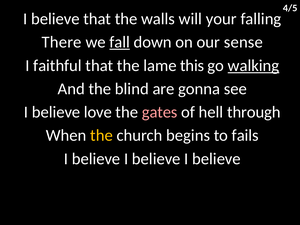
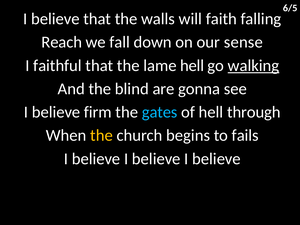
4/5: 4/5 -> 6/5 (290, 8)
your: your -> faith (221, 19)
There: There -> Reach (62, 42)
fall underline: present -> none (120, 42)
lame this: this -> hell (192, 66)
love: love -> firm (98, 112)
gates colour: pink -> light blue (160, 112)
